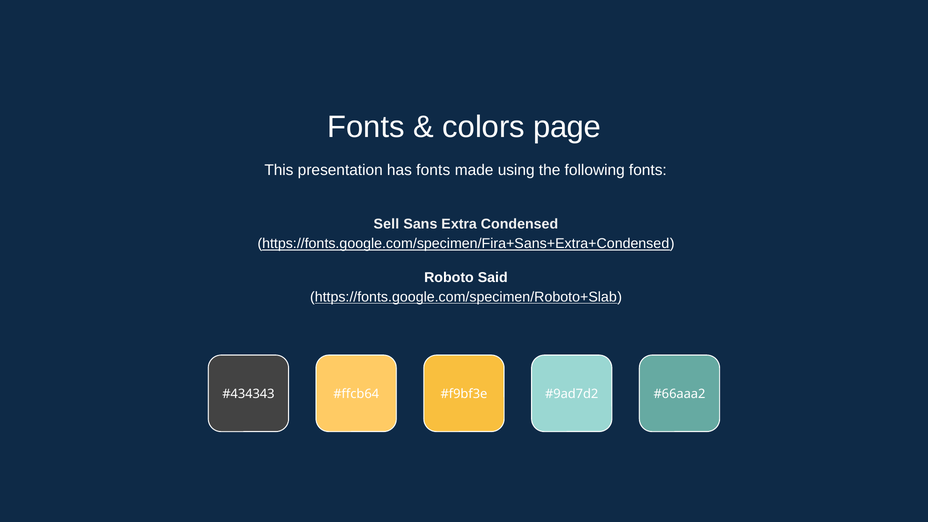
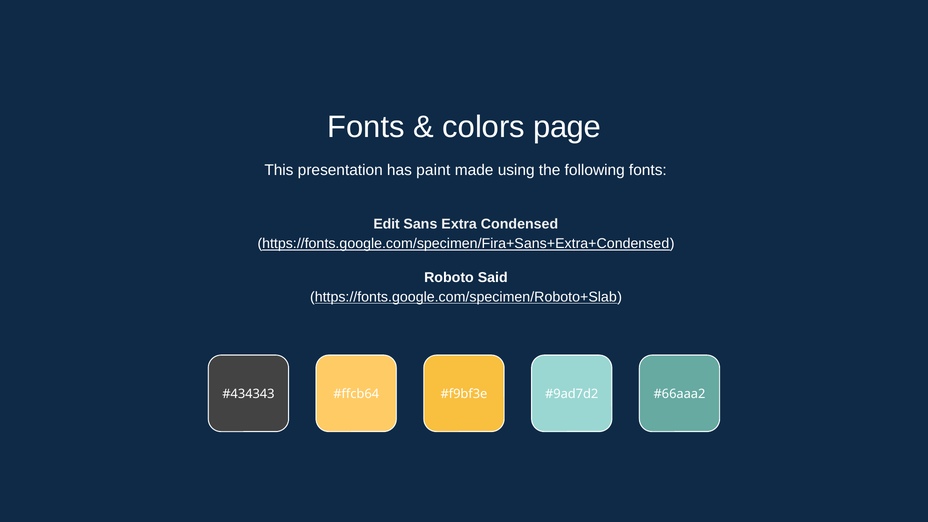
has fonts: fonts -> paint (433, 170)
Sell: Sell -> Edit (387, 224)
